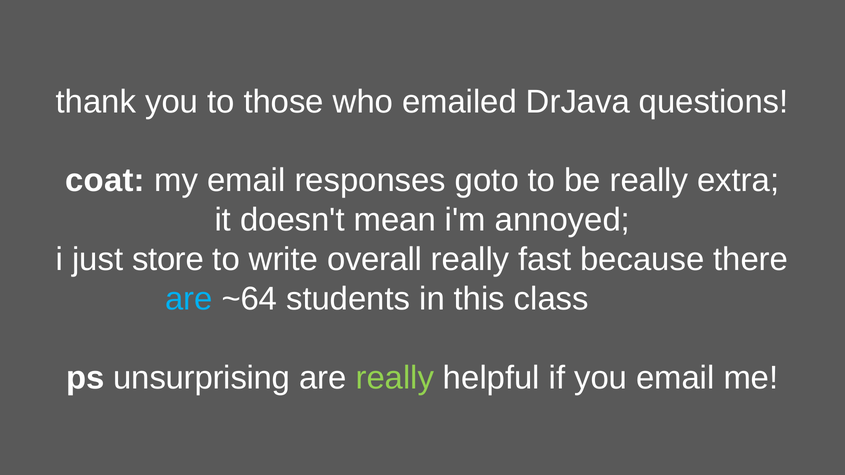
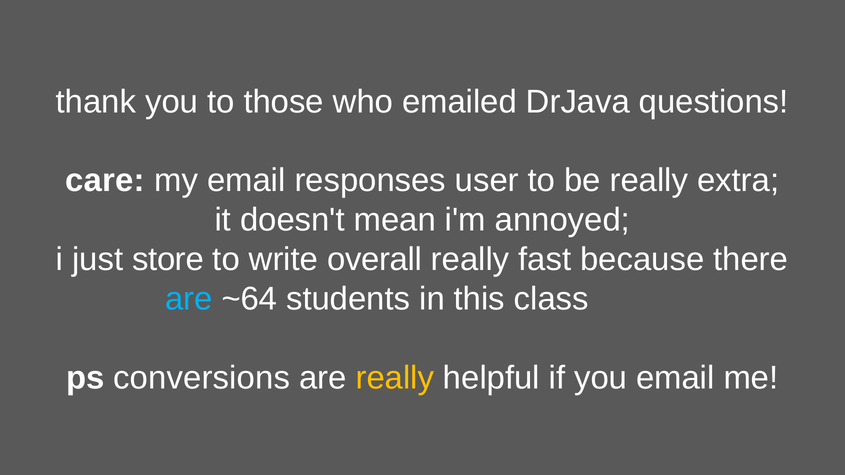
coat: coat -> care (105, 181)
goto: goto -> user (487, 181)
unsurprising: unsurprising -> conversions (202, 378)
really colour: light green -> yellow (395, 378)
